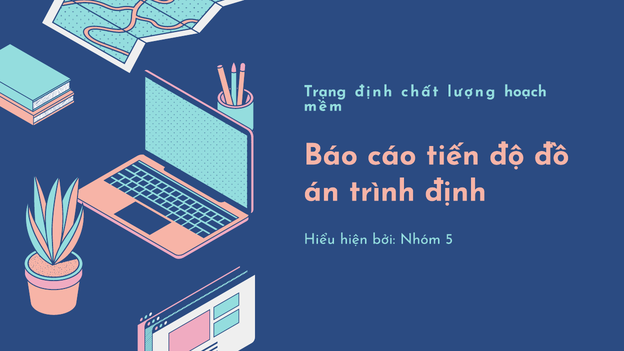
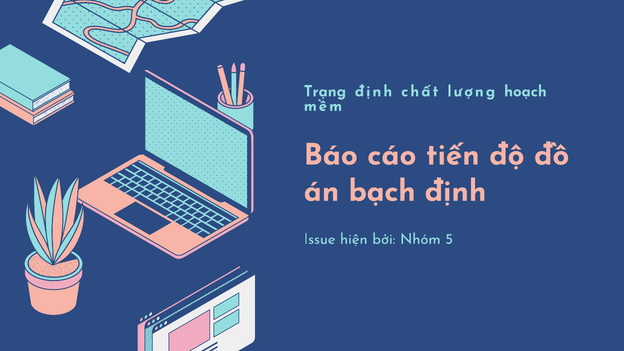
trình: trình -> bạch (382, 191)
Hiểu: Hiểu -> Issue (320, 239)
